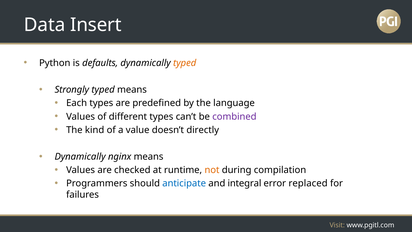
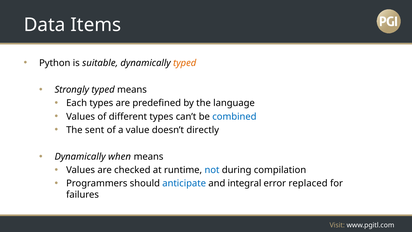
Insert: Insert -> Items (96, 25)
defaults: defaults -> suitable (100, 63)
combined colour: purple -> blue (234, 116)
kind: kind -> sent (95, 130)
nginx: nginx -> when (120, 157)
not colour: orange -> blue (212, 170)
